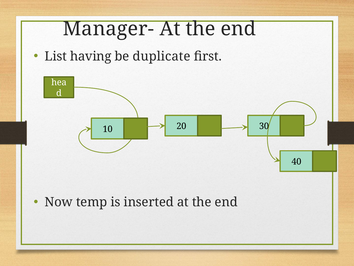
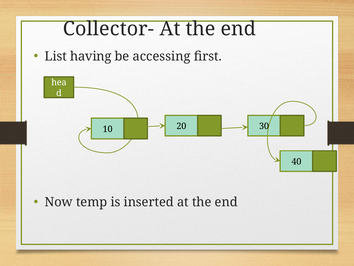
Manager-: Manager- -> Collector- (108, 29)
duplicate: duplicate -> accessing (162, 56)
